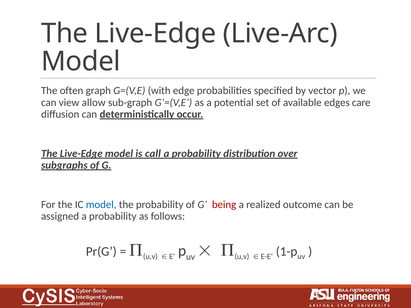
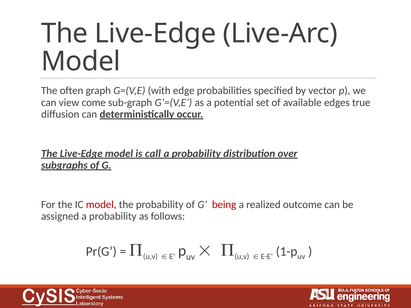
allow: allow -> come (94, 103)
care: care -> true (361, 103)
model colour: blue -> red (101, 205)
